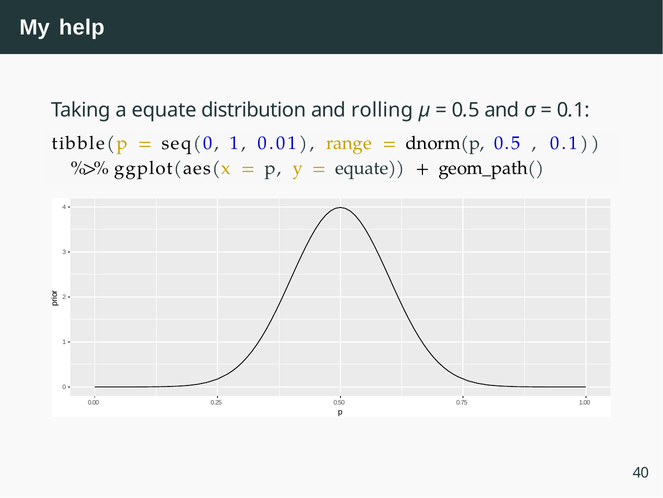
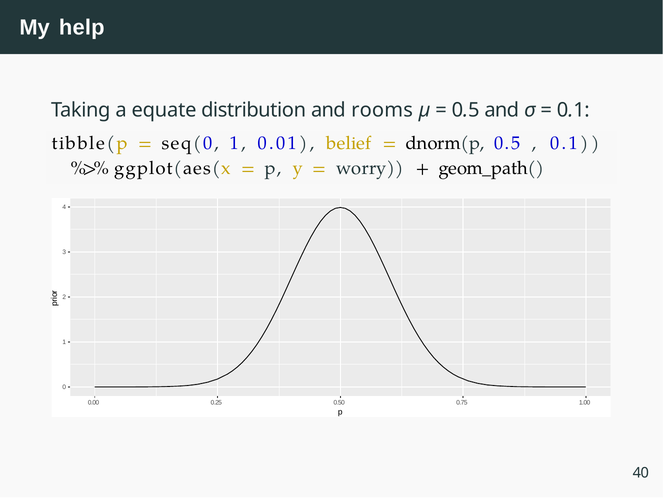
rolling: rolling -> rooms (382, 110)
range: range -> belief (349, 143)
equate: equate -> worry (370, 168)
